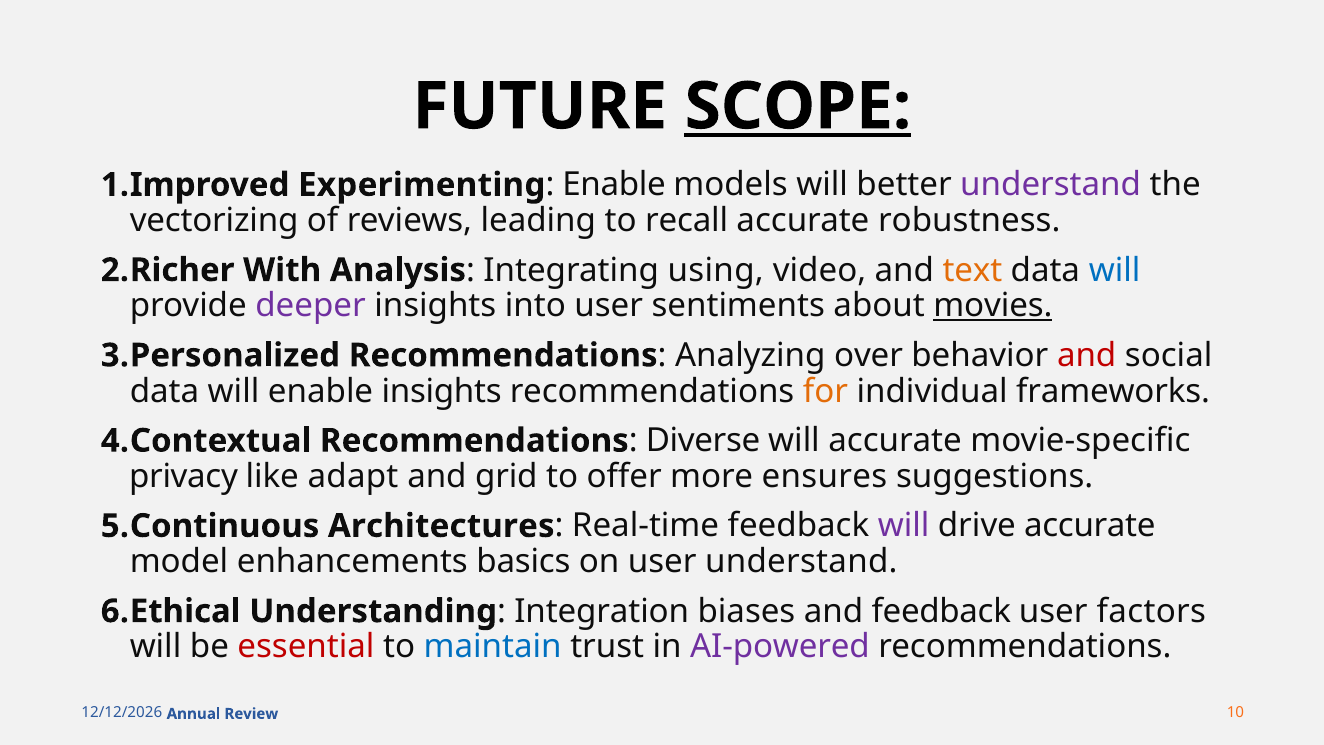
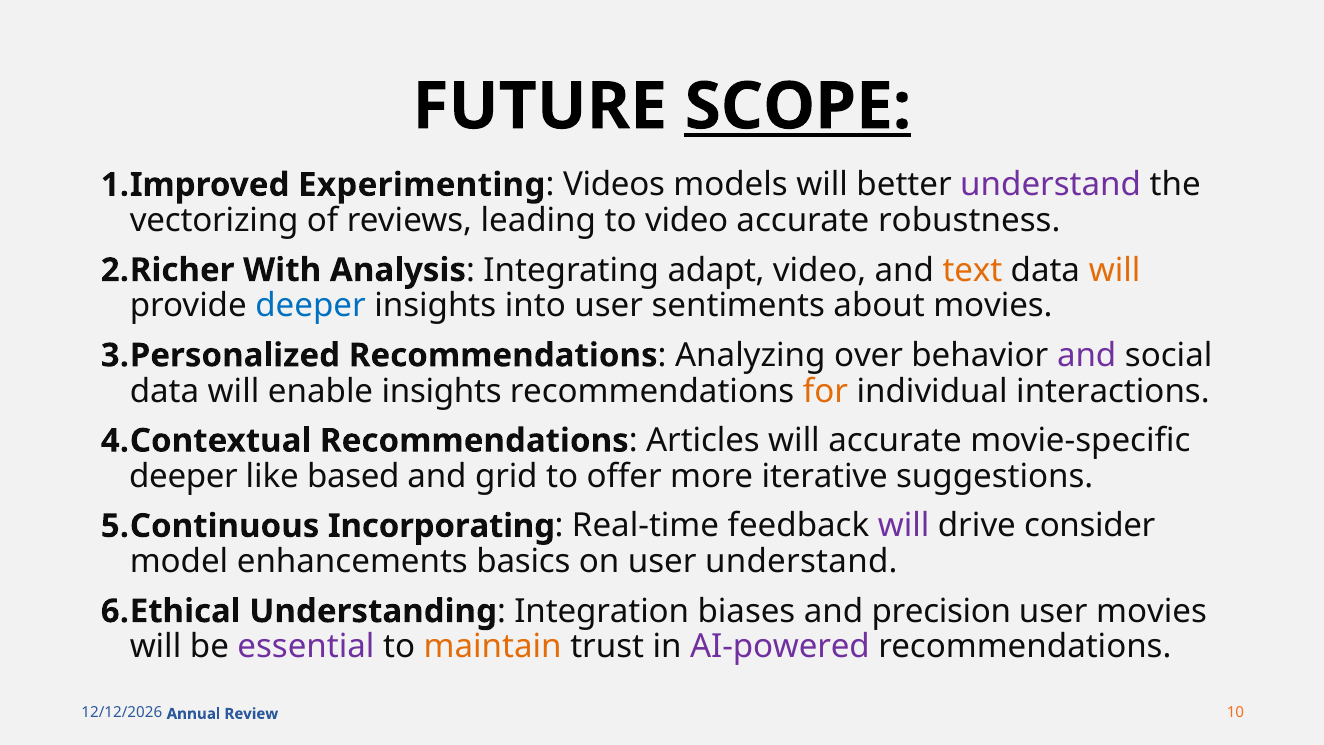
Enable: Enable -> Videos (614, 185)
to recall: recall -> video (687, 221)
using: using -> adapt (716, 270)
will colour: blue -> orange (1115, 270)
deeper colour: purple -> blue (311, 306)
movies underline: present -> none (993, 306)
and colour: red -> purple (1087, 355)
frameworks: frameworks -> interactions (1113, 391)
Diverse: Diverse -> Articles (703, 441)
privacy: privacy -> deeper (184, 476)
adapt: adapt -> based (353, 476)
ensures: ensures -> iterative (825, 476)
Architectures: Architectures -> Incorporating (441, 526)
drive accurate: accurate -> consider (1090, 526)
and feedback: feedback -> precision (941, 611)
user factors: factors -> movies (1152, 611)
essential colour: red -> purple (306, 647)
maintain colour: blue -> orange (493, 647)
